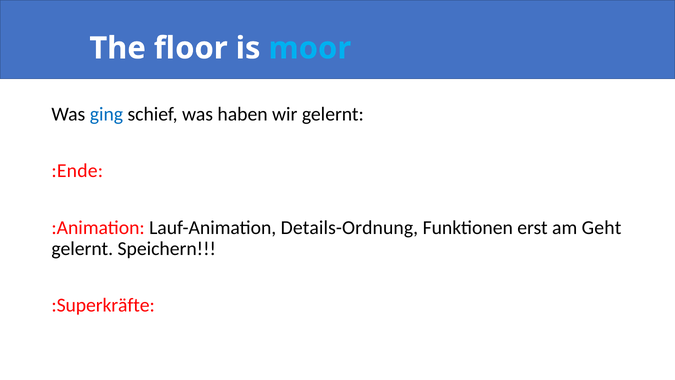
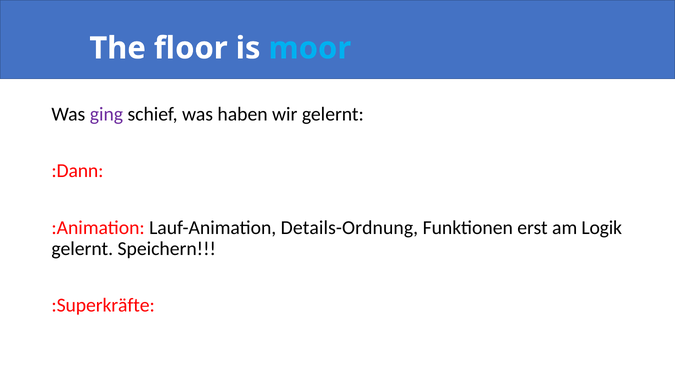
ging colour: blue -> purple (106, 114)
:Ende: :Ende -> :Dann (77, 171)
Geht: Geht -> Logik (602, 227)
